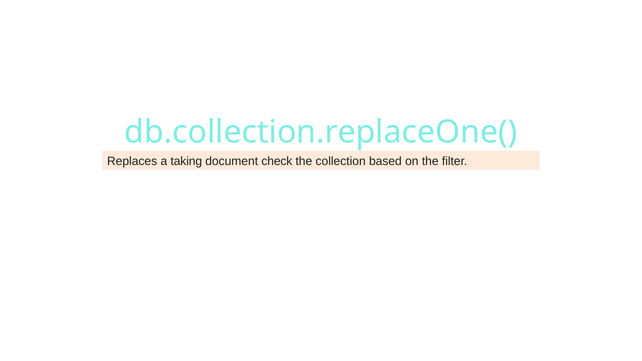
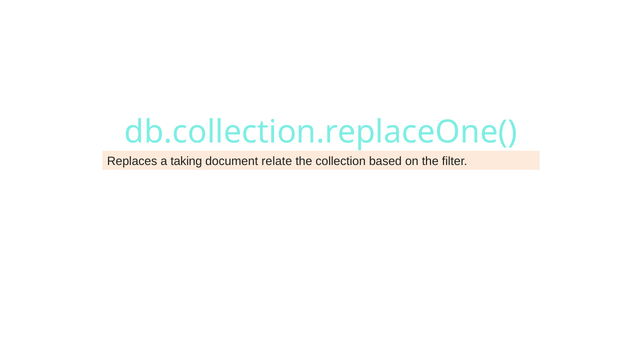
check: check -> relate (277, 161)
